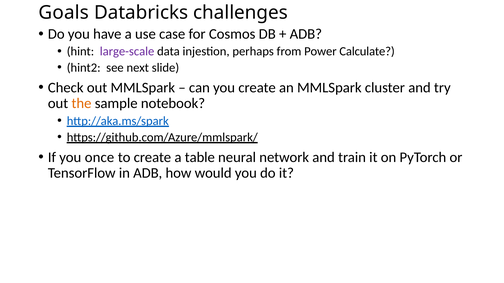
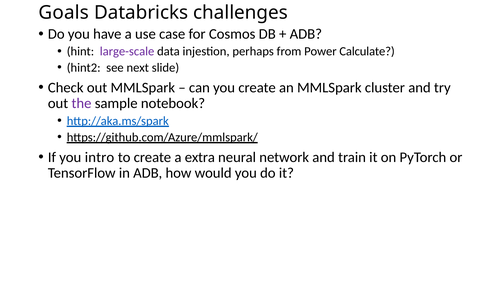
the colour: orange -> purple (81, 104)
once: once -> intro (100, 158)
table: table -> extra (200, 158)
